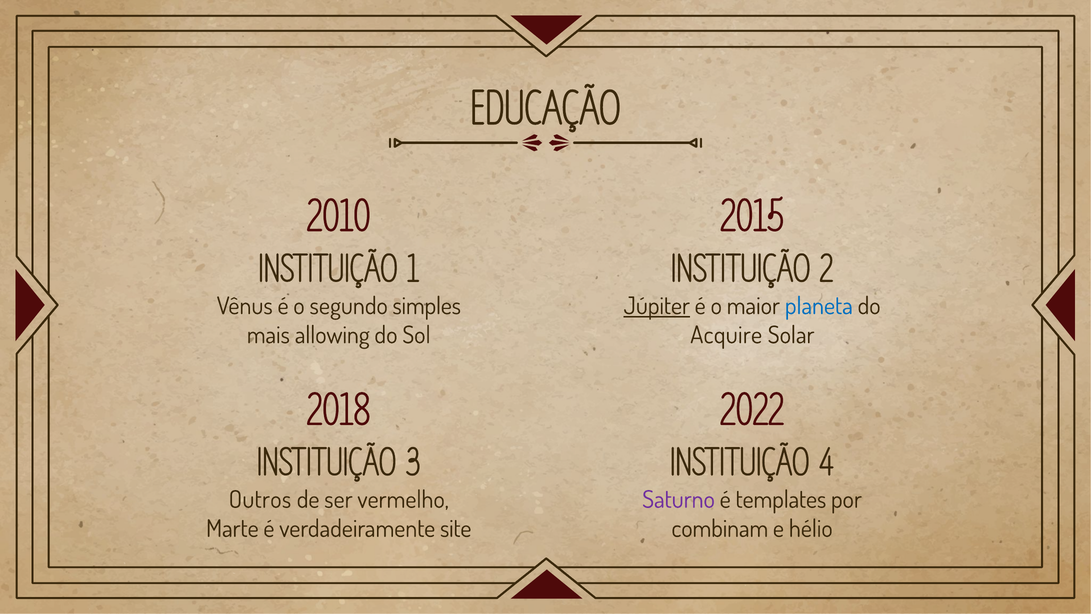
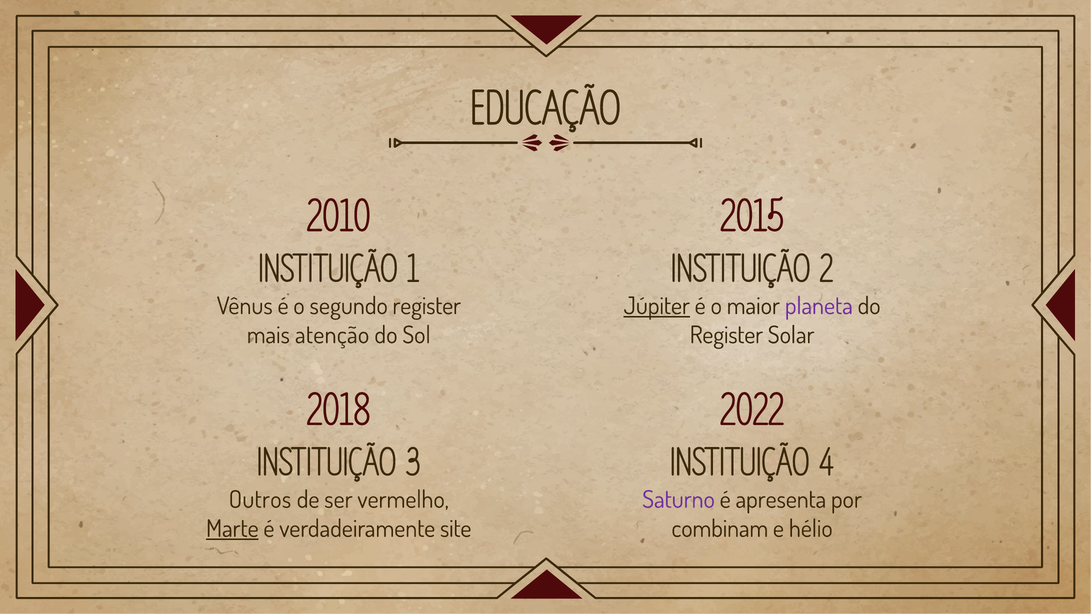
segundo simples: simples -> register (427, 306)
planeta colour: blue -> purple (819, 306)
allowing: allowing -> atenção (332, 335)
Acquire: Acquire -> Register (726, 335)
templates: templates -> apresenta (781, 500)
Marte underline: none -> present (232, 529)
